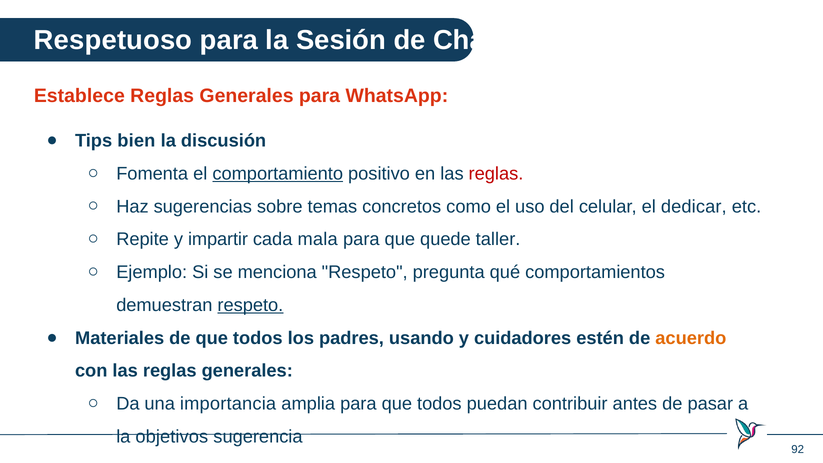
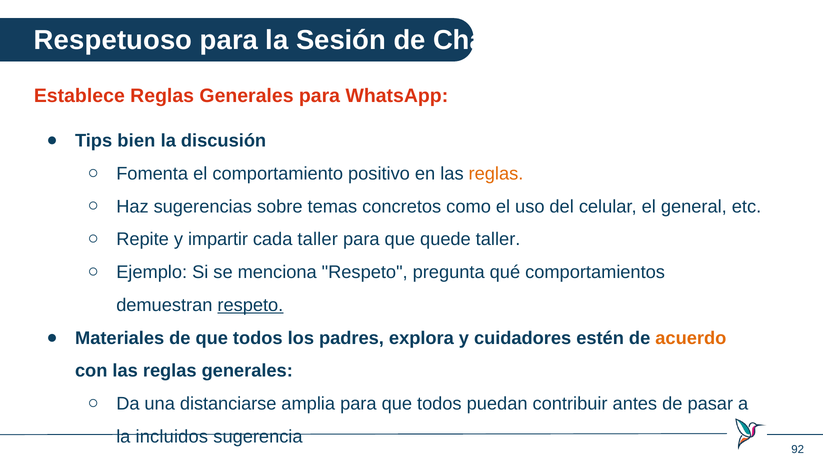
comportamiento underline: present -> none (278, 174)
reglas colour: red -> orange (496, 174)
dedicar: dedicar -> general (694, 206)
cada mala: mala -> taller (318, 239)
usando: usando -> explora (421, 338)
importancia: importancia -> distanciarse (228, 404)
objetivos: objetivos -> incluidos (172, 437)
